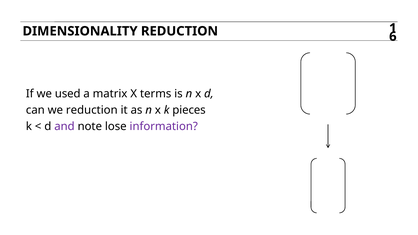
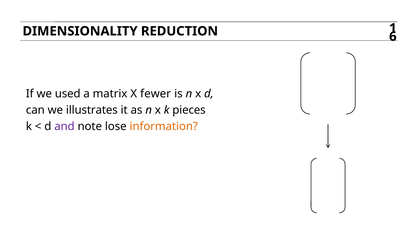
terms: terms -> fewer (156, 94)
we reduction: reduction -> illustrates (92, 110)
information colour: purple -> orange (164, 126)
